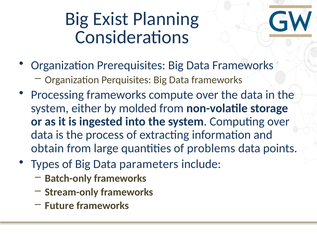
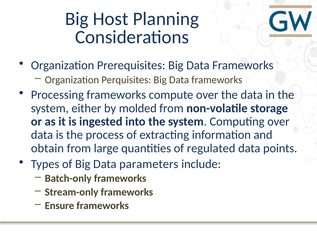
Exist: Exist -> Host (111, 19)
problems: problems -> regulated (211, 148)
Future: Future -> Ensure (59, 206)
